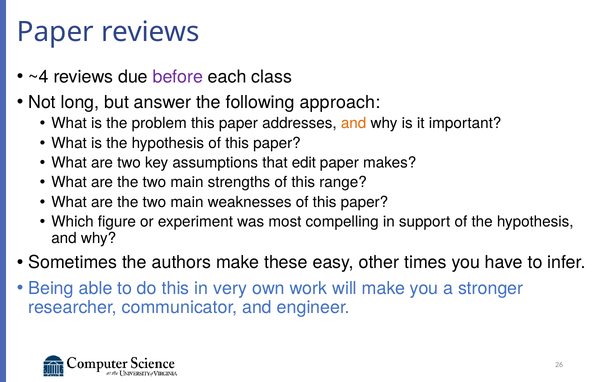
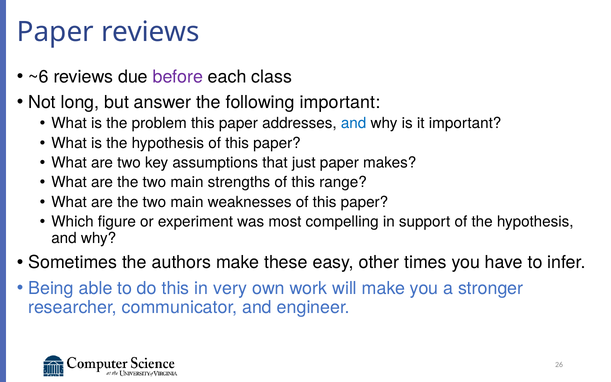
~4: ~4 -> ~6 (38, 77)
following approach: approach -> important (340, 102)
and colour: orange -> blue (354, 123)
edit: edit -> just (304, 163)
